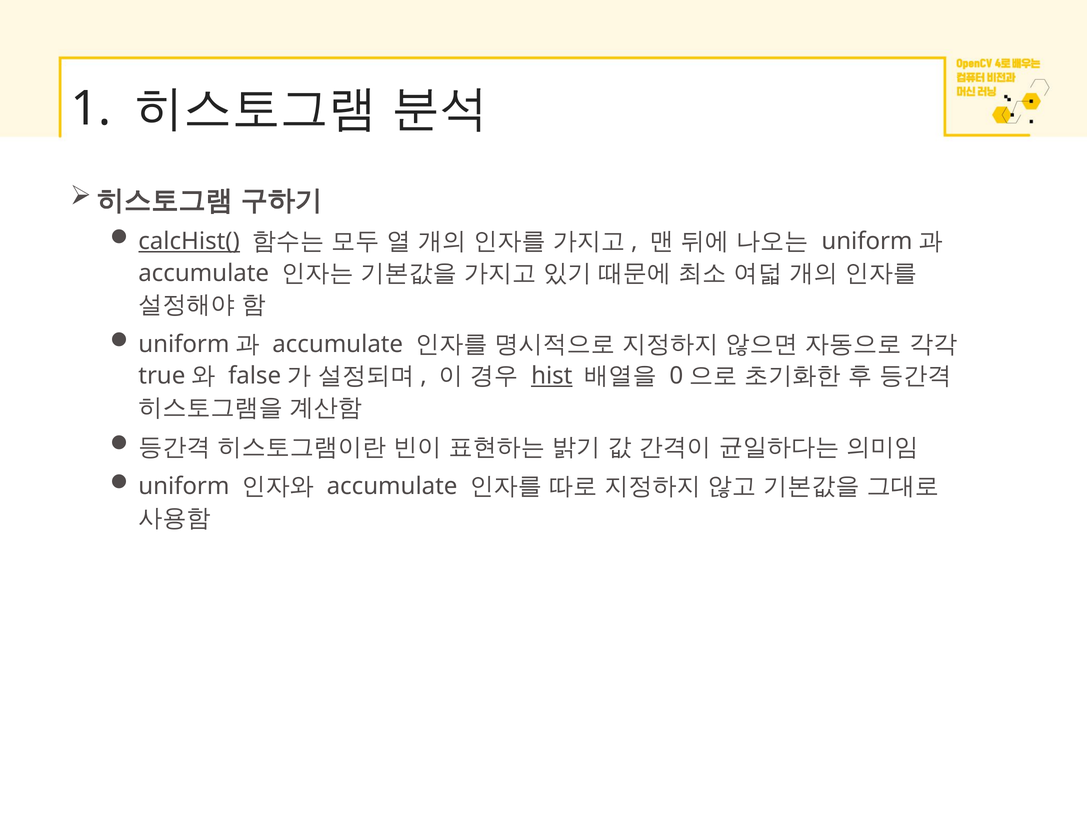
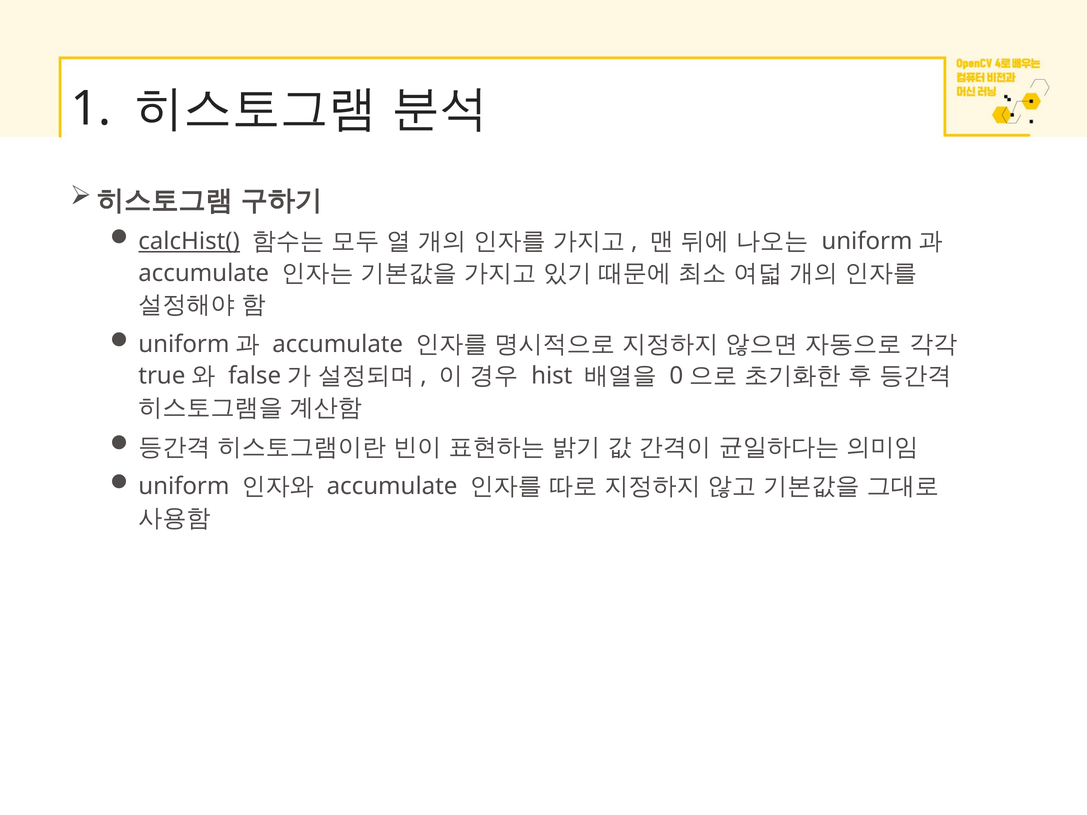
hist underline: present -> none (552, 376)
